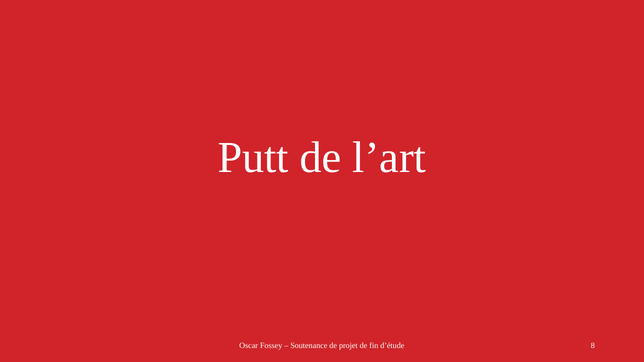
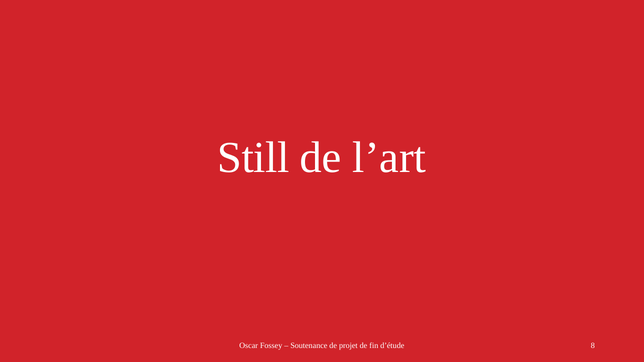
Putt: Putt -> Still (253, 158)
